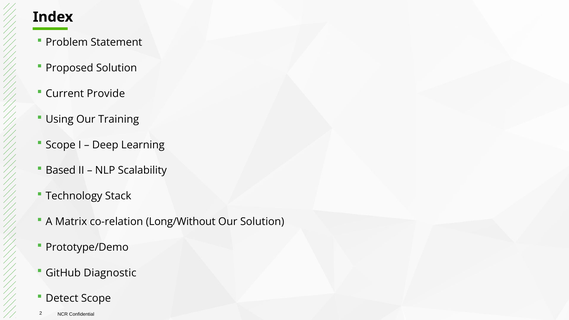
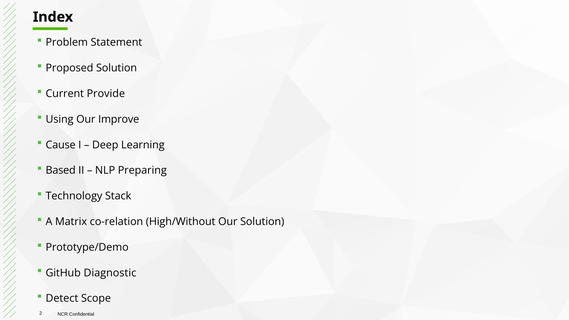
Training: Training -> Improve (119, 119)
Scope: Scope -> Cause (61, 145)
Scalability: Scalability -> Preparing (142, 170)
Long/Without: Long/Without -> High/Without (181, 222)
